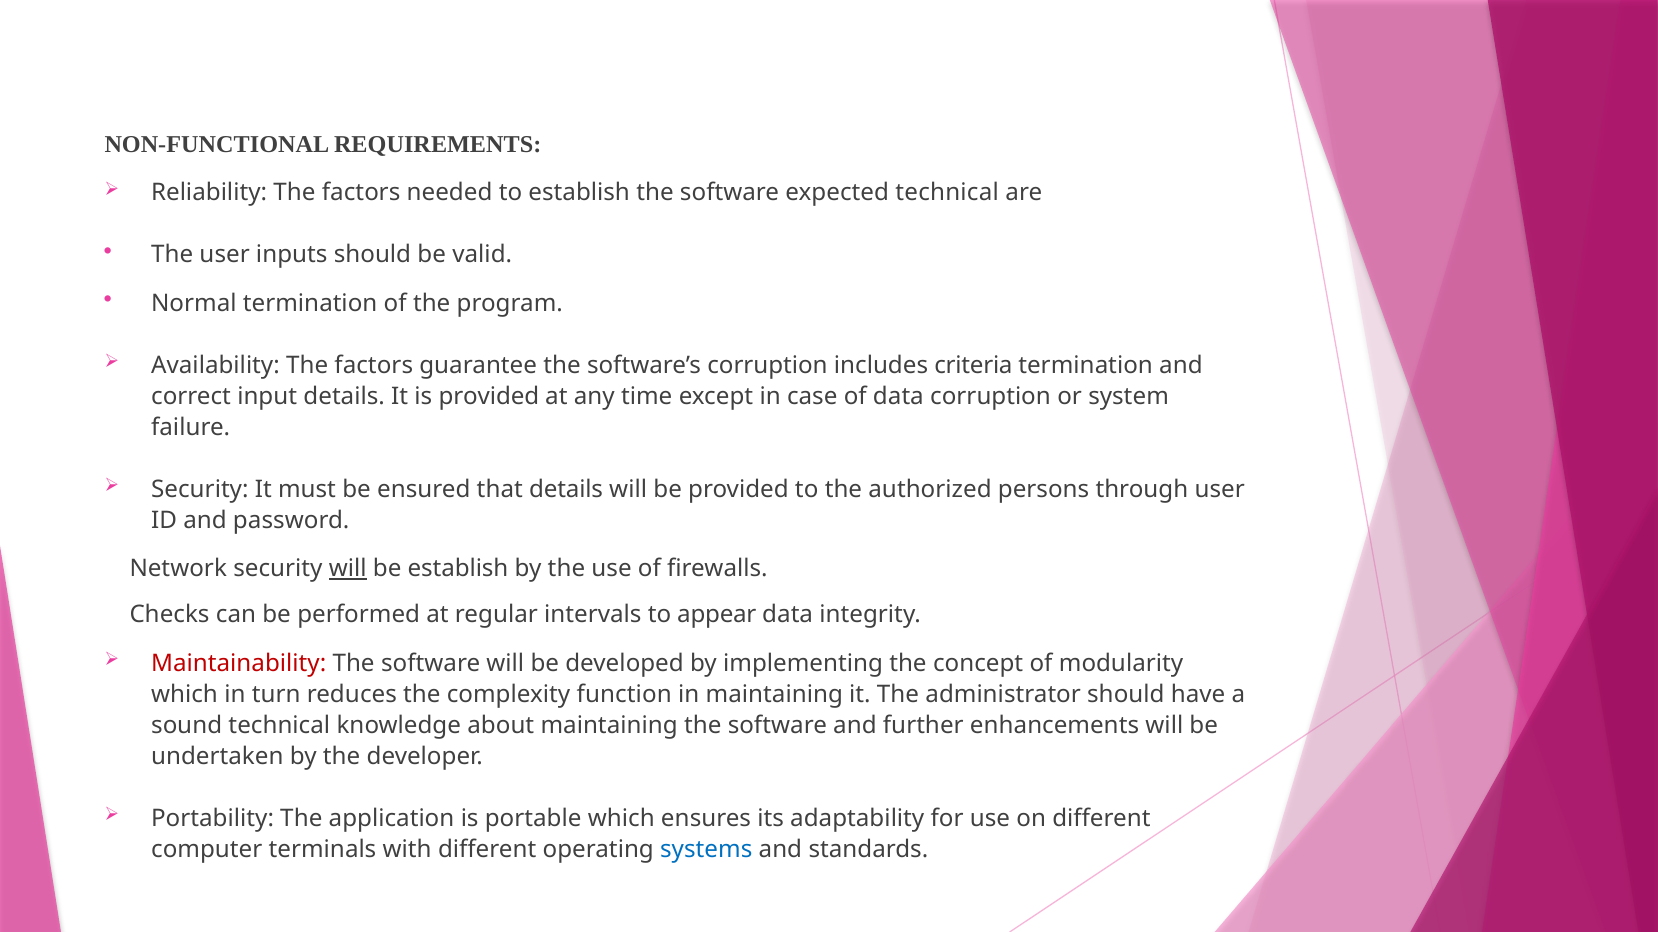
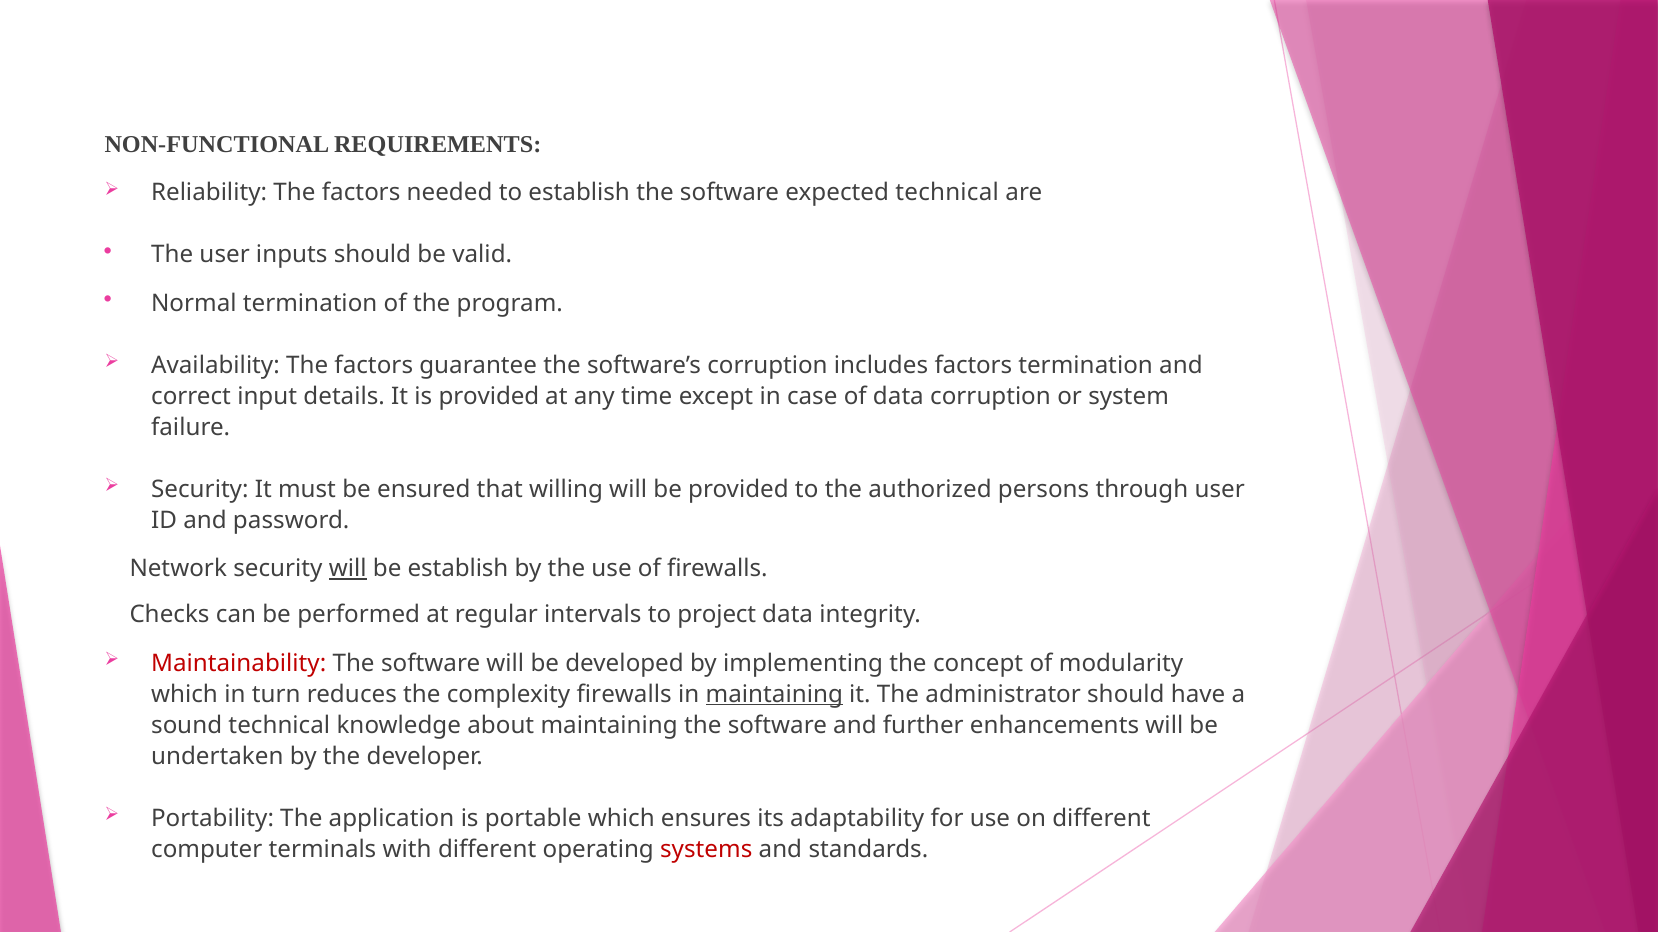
includes criteria: criteria -> factors (973, 365)
that details: details -> willing (566, 490)
appear: appear -> project (717, 615)
complexity function: function -> firewalls (624, 695)
maintaining underline: none -> present (774, 695)
systems colour: blue -> red (706, 850)
